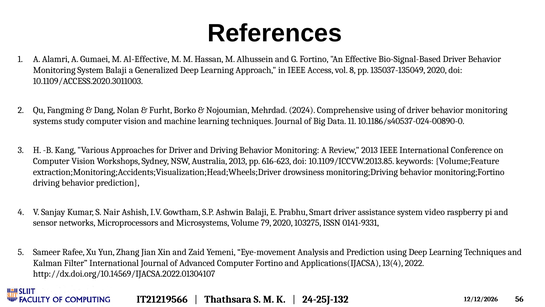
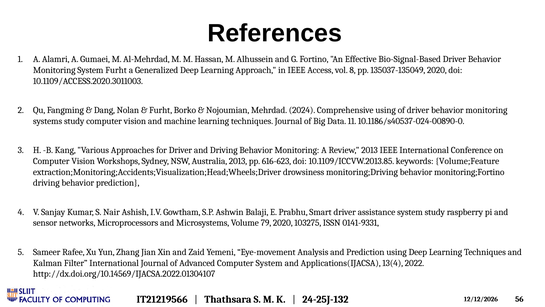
Al-Effective: Al-Effective -> Al-Mehrdad (146, 59)
System Balaji: Balaji -> Furht (116, 70)
system video: video -> study (435, 212)
Computer Fortino: Fortino -> System (269, 263)
